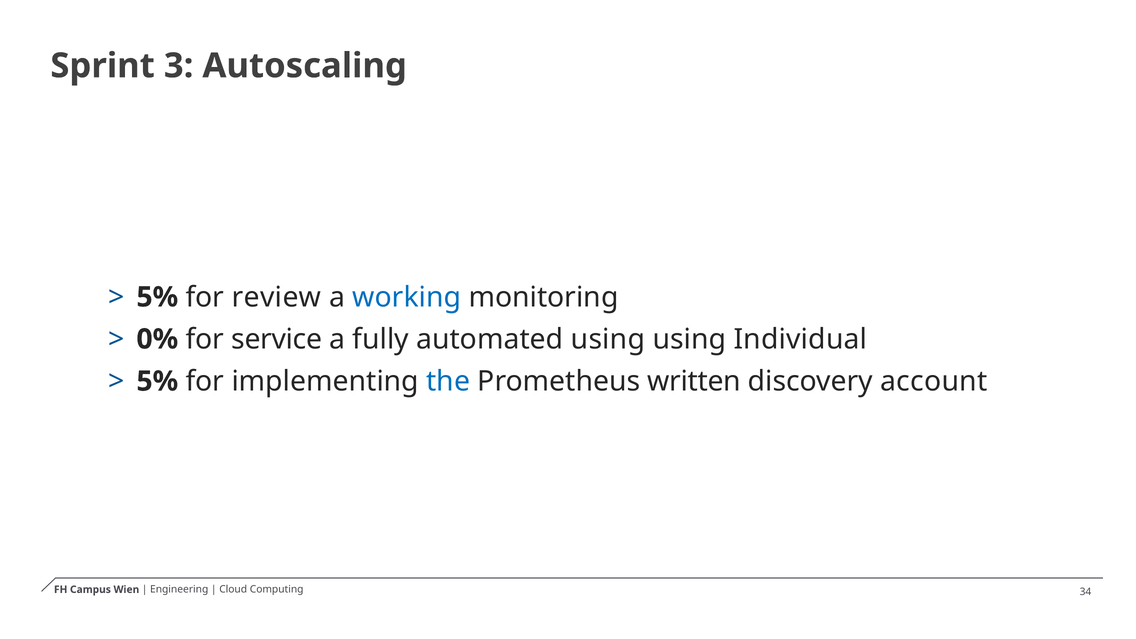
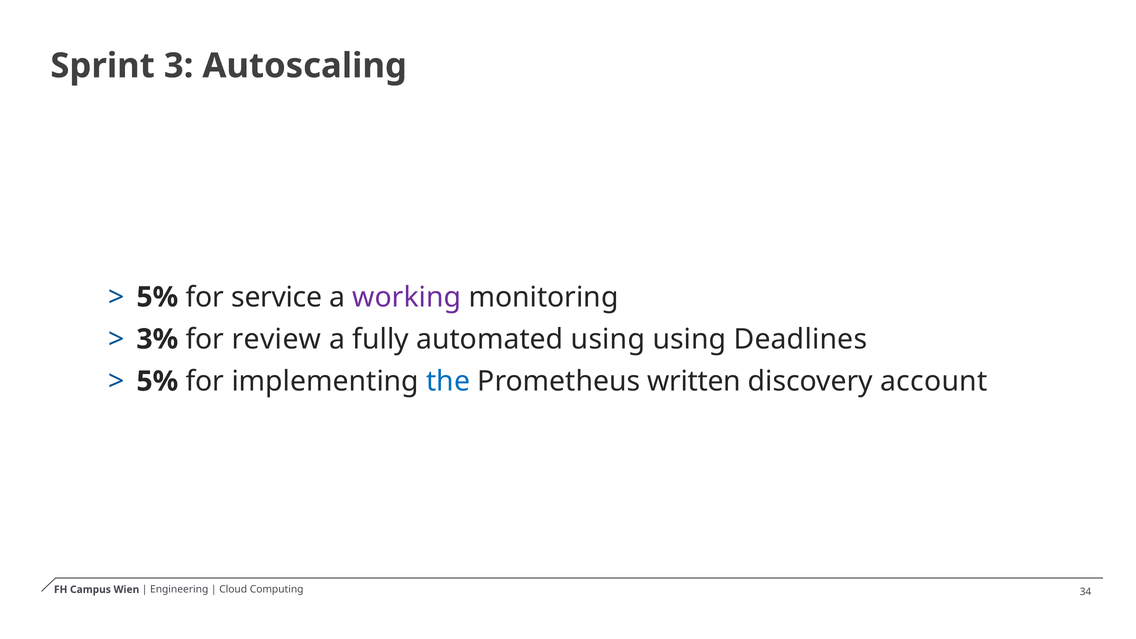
review: review -> service (277, 297)
working colour: blue -> purple (407, 297)
0%: 0% -> 3% (157, 339)
service: service -> review (277, 339)
Individual: Individual -> Deadlines (800, 339)
